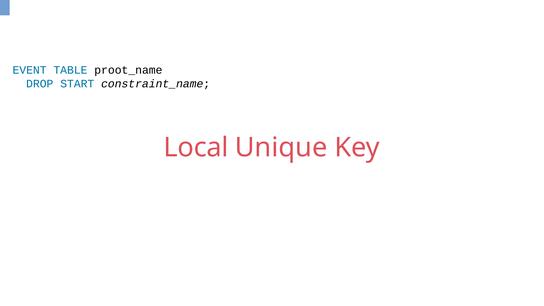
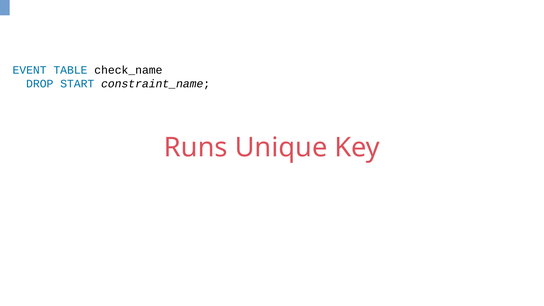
proot_name: proot_name -> check_name (128, 70)
Local: Local -> Runs (196, 148)
